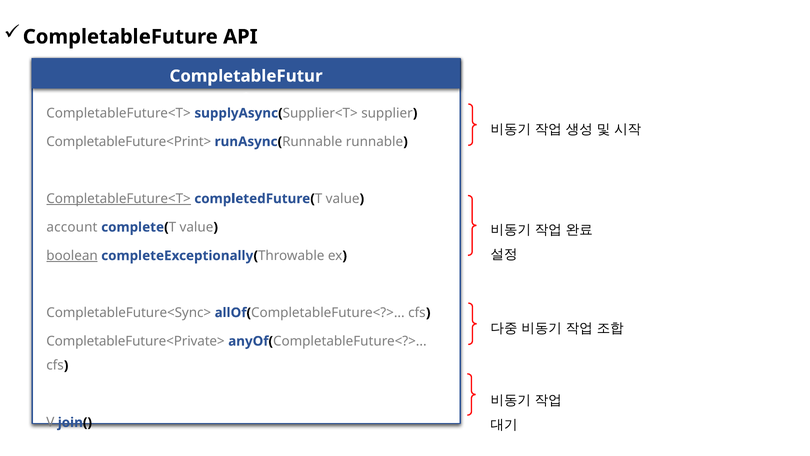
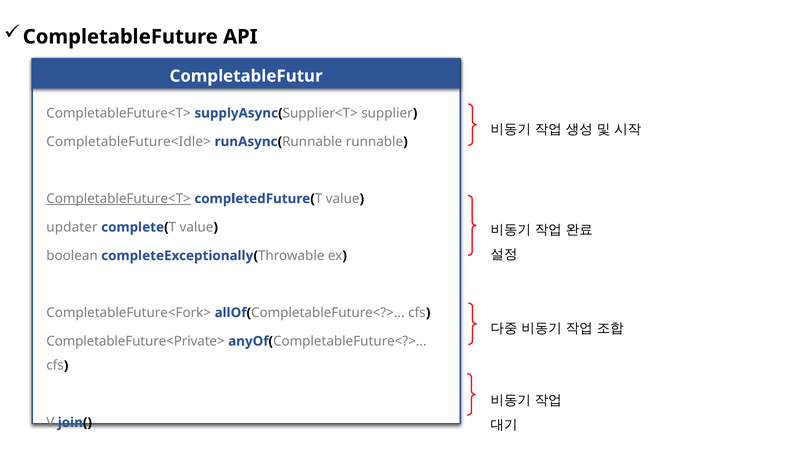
CompletableFuture<Print>: CompletableFuture<Print> -> CompletableFuture<Idle> (129, 142)
account: account -> updater (72, 227)
boolean underline: present -> none (72, 255)
CompletableFuture<Sync>: CompletableFuture<Sync> -> CompletableFuture<Fork> (129, 312)
